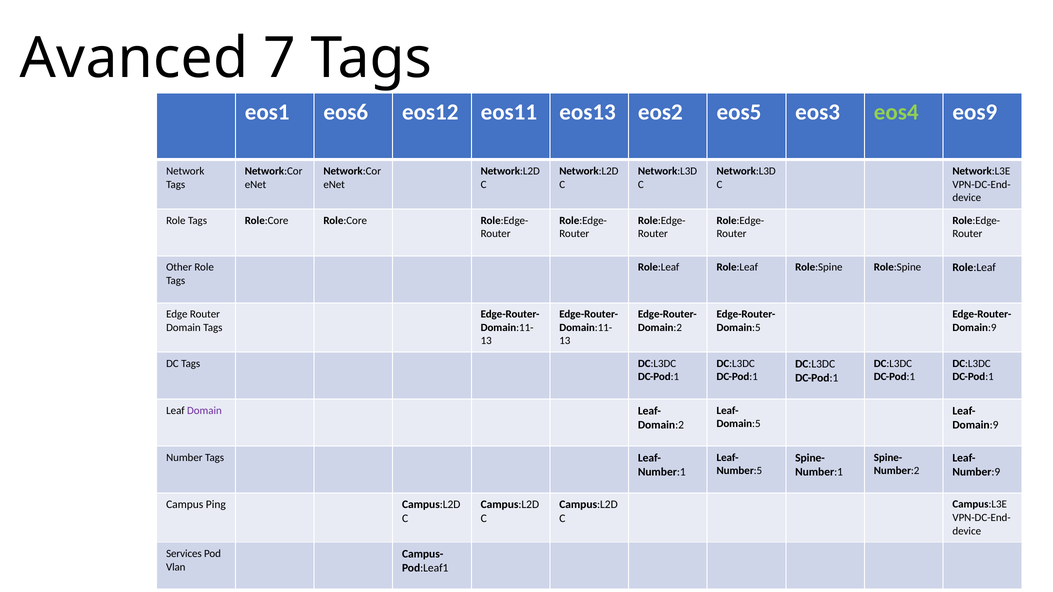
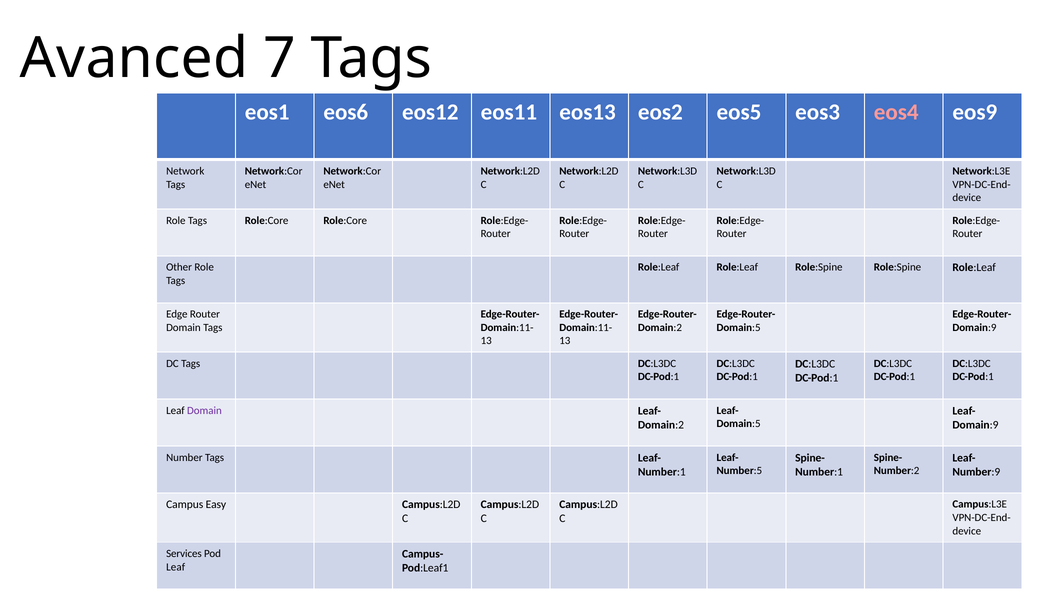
eos4 colour: light green -> pink (896, 112)
Ping: Ping -> Easy (216, 505)
Vlan: Vlan -> Leaf (176, 567)
